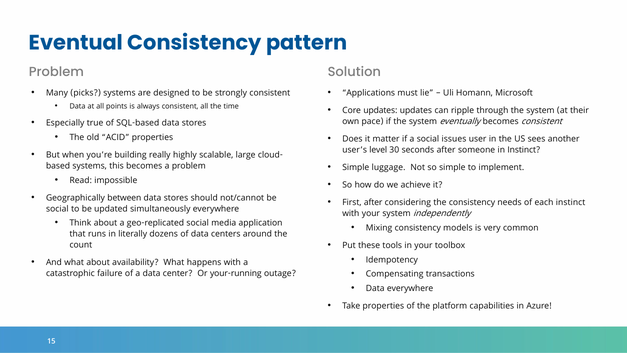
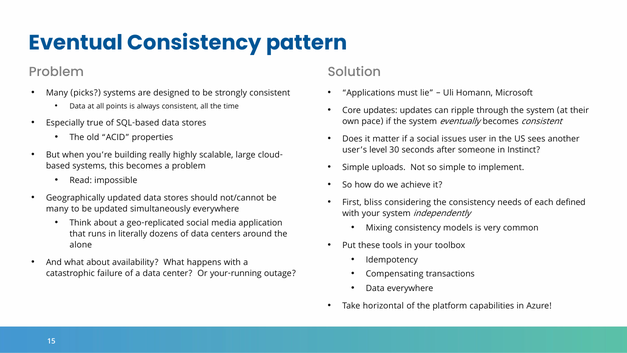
luggage: luggage -> uploads (389, 167)
Geographically between: between -> updated (124, 197)
First after: after -> bliss (373, 202)
each instinct: instinct -> defined (571, 202)
social: social -> many (57, 208)
count: count -> alone (81, 245)
Take properties: properties -> horizontal (383, 305)
